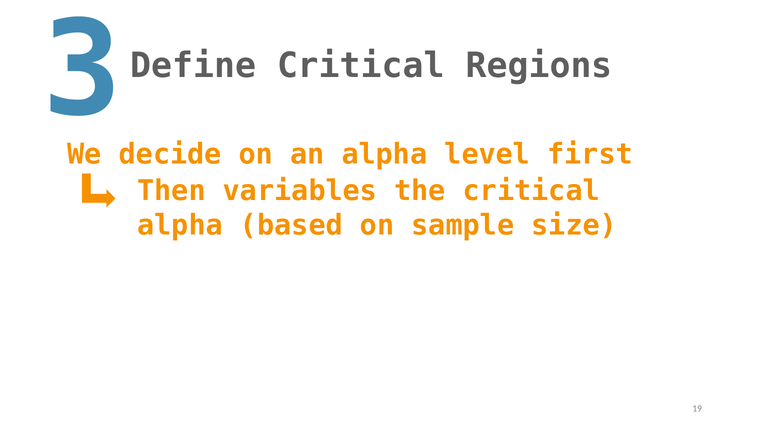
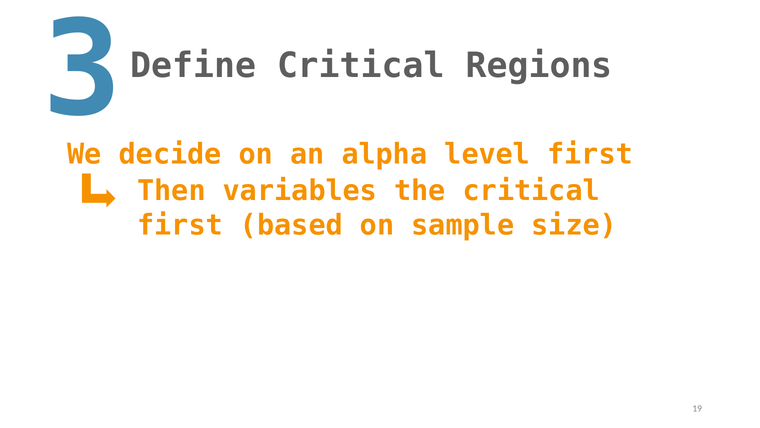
alpha: alpha -> first (180, 225)
